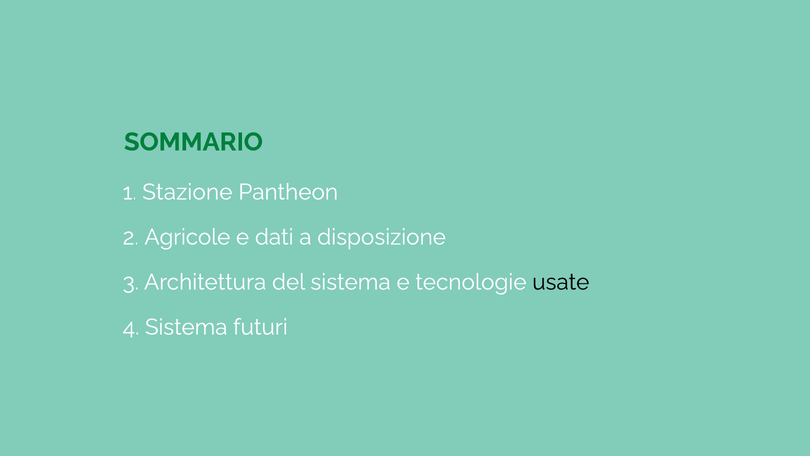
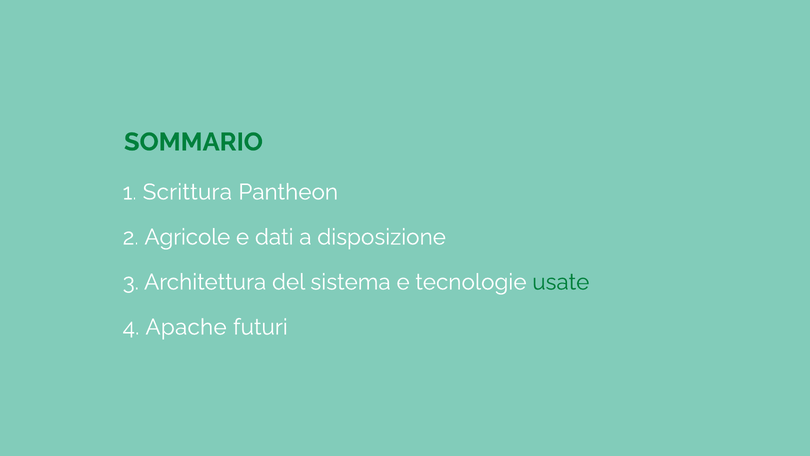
Stazione: Stazione -> Scrittura (187, 192)
usate colour: black -> green (561, 282)
4 Sistema: Sistema -> Apache (186, 327)
